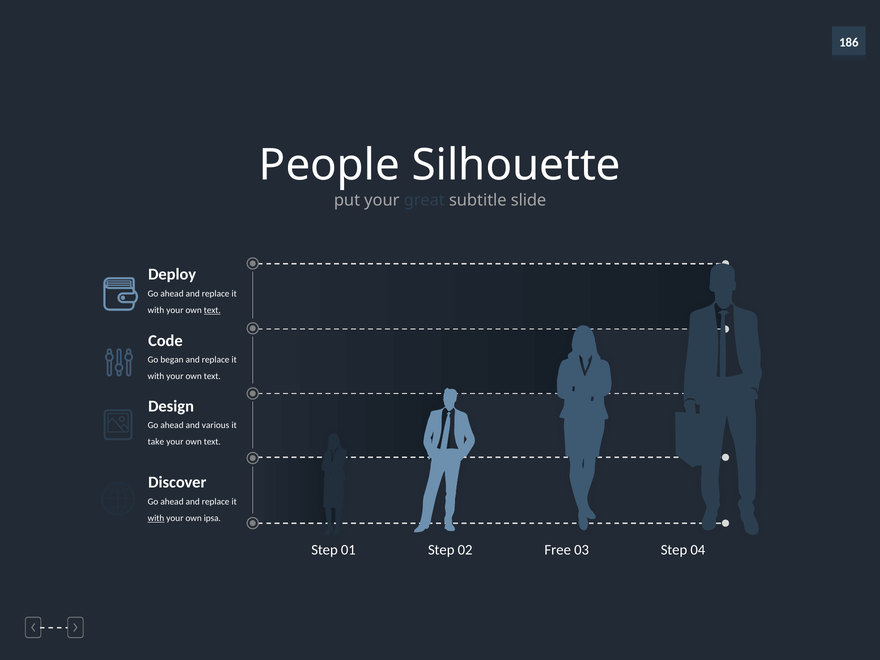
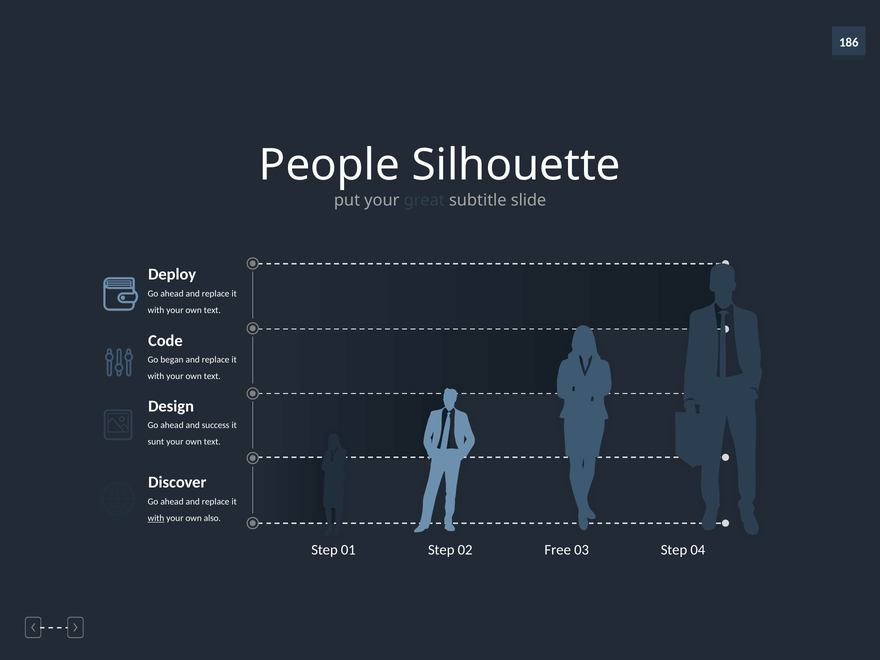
text underline: present -> none (212, 310)
various: various -> success (216, 425)
take: take -> sunt (156, 442)
ipsa: ipsa -> also (212, 518)
